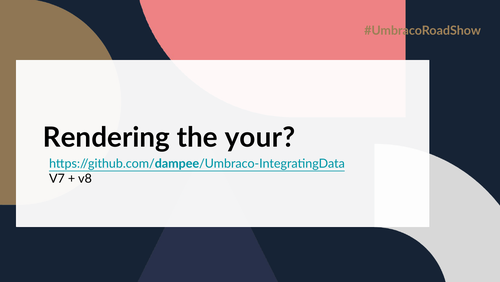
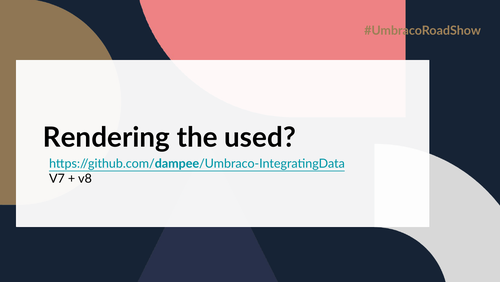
your: your -> used (260, 137)
